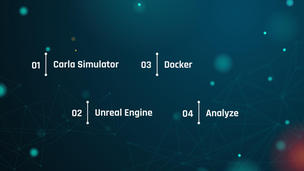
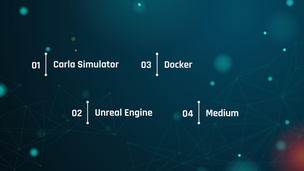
Analyze: Analyze -> Medium (222, 113)
